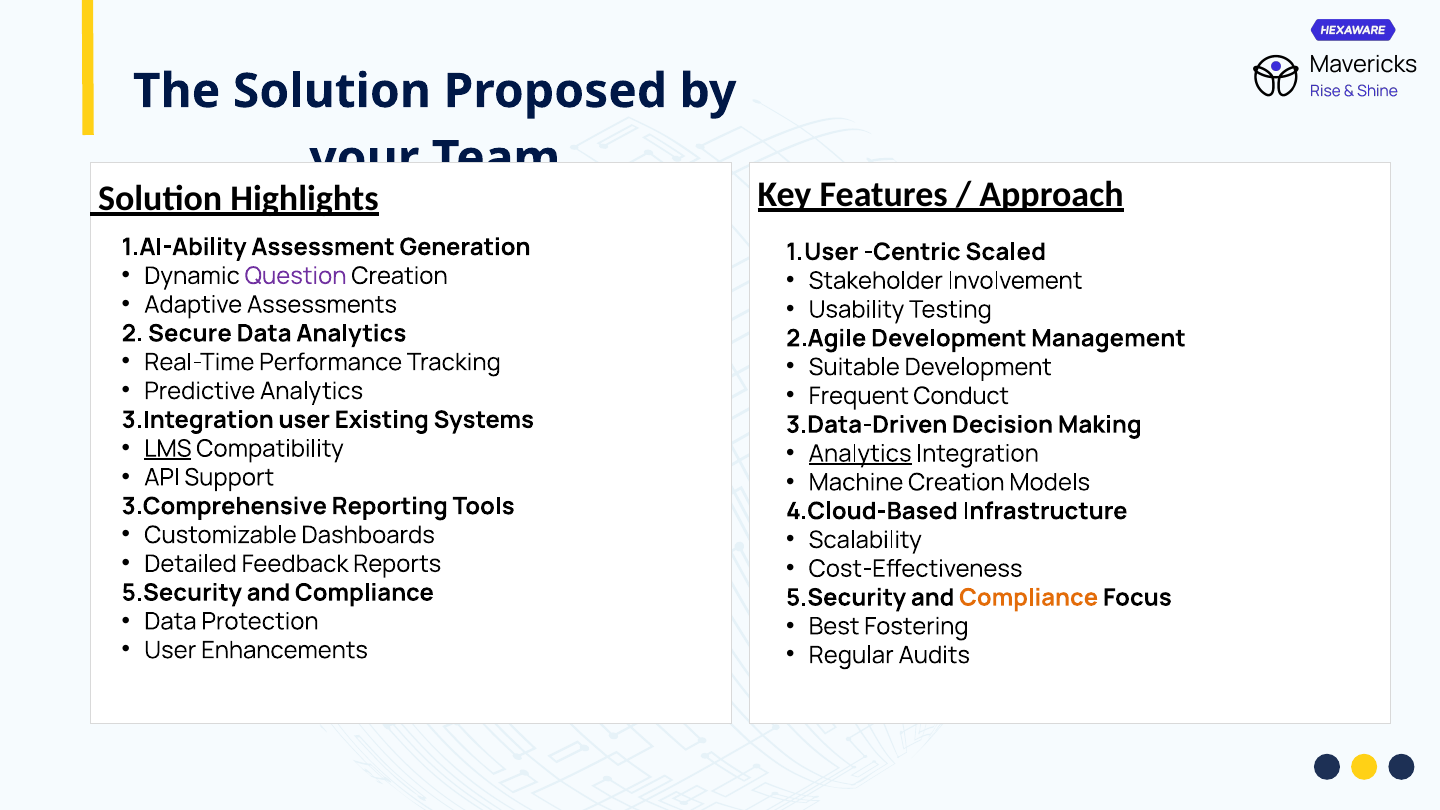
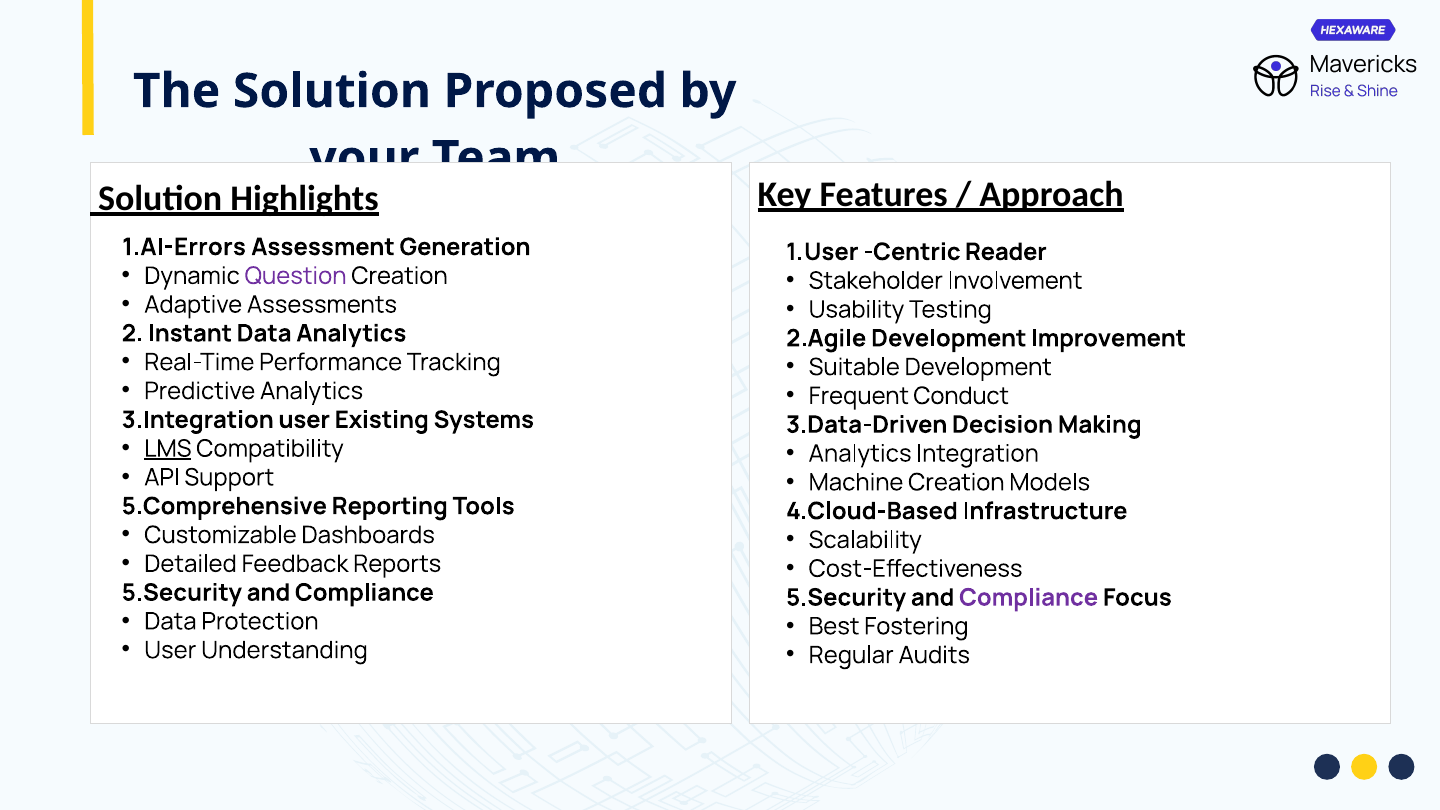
1.AI-Ability: 1.AI-Ability -> 1.AI-Errors (184, 247)
Scaled: Scaled -> Reader (1006, 252)
Secure: Secure -> Instant (190, 334)
Management: Management -> Improvement (1109, 338)
Analytics underline: present -> none (860, 454)
3.Comprehensive: 3.Comprehensive -> 5.Comprehensive (224, 506)
Compliance colour: orange -> purple (1029, 598)
Enhancements: Enhancements -> Understanding (284, 650)
